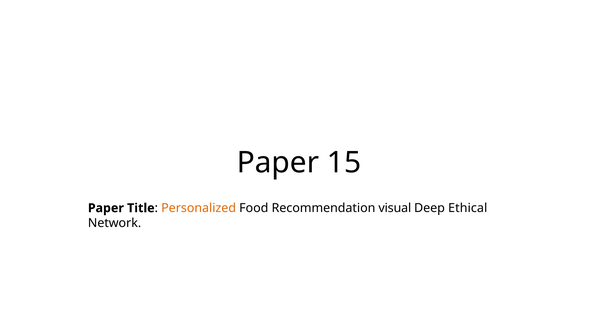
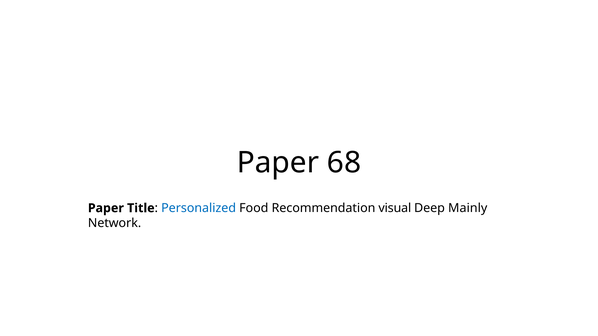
15: 15 -> 68 (344, 163)
Personalized colour: orange -> blue (199, 208)
Ethical: Ethical -> Mainly (468, 208)
